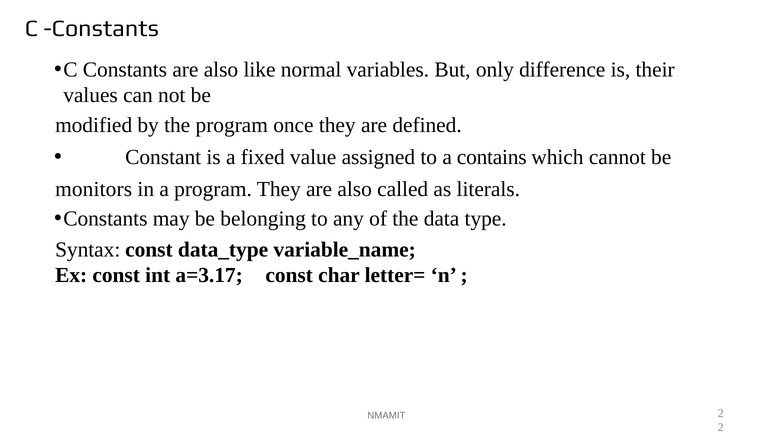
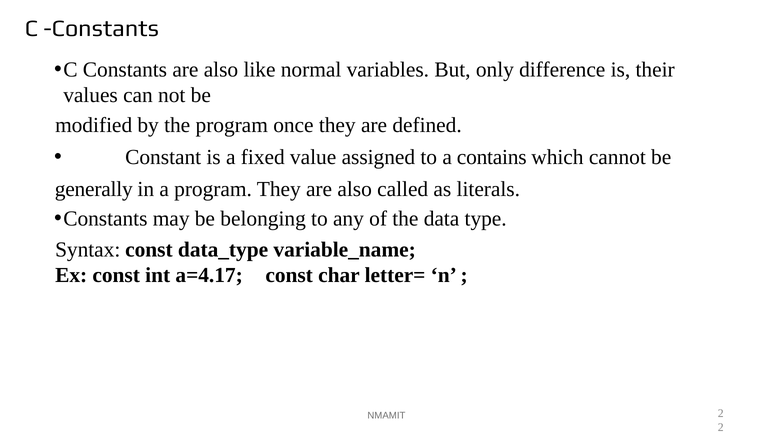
monitors: monitors -> generally (94, 189)
a=3.17: a=3.17 -> a=4.17 (209, 275)
